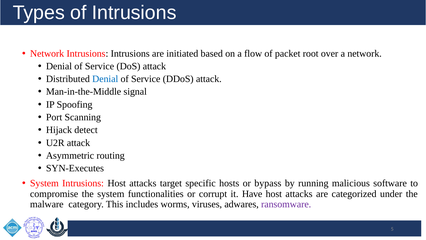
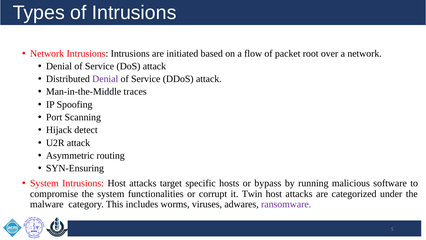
Denial colour: blue -> purple (105, 79)
signal: signal -> traces (135, 92)
SYN-Executes: SYN-Executes -> SYN-Ensuring (75, 168)
Have: Have -> Twin (252, 194)
